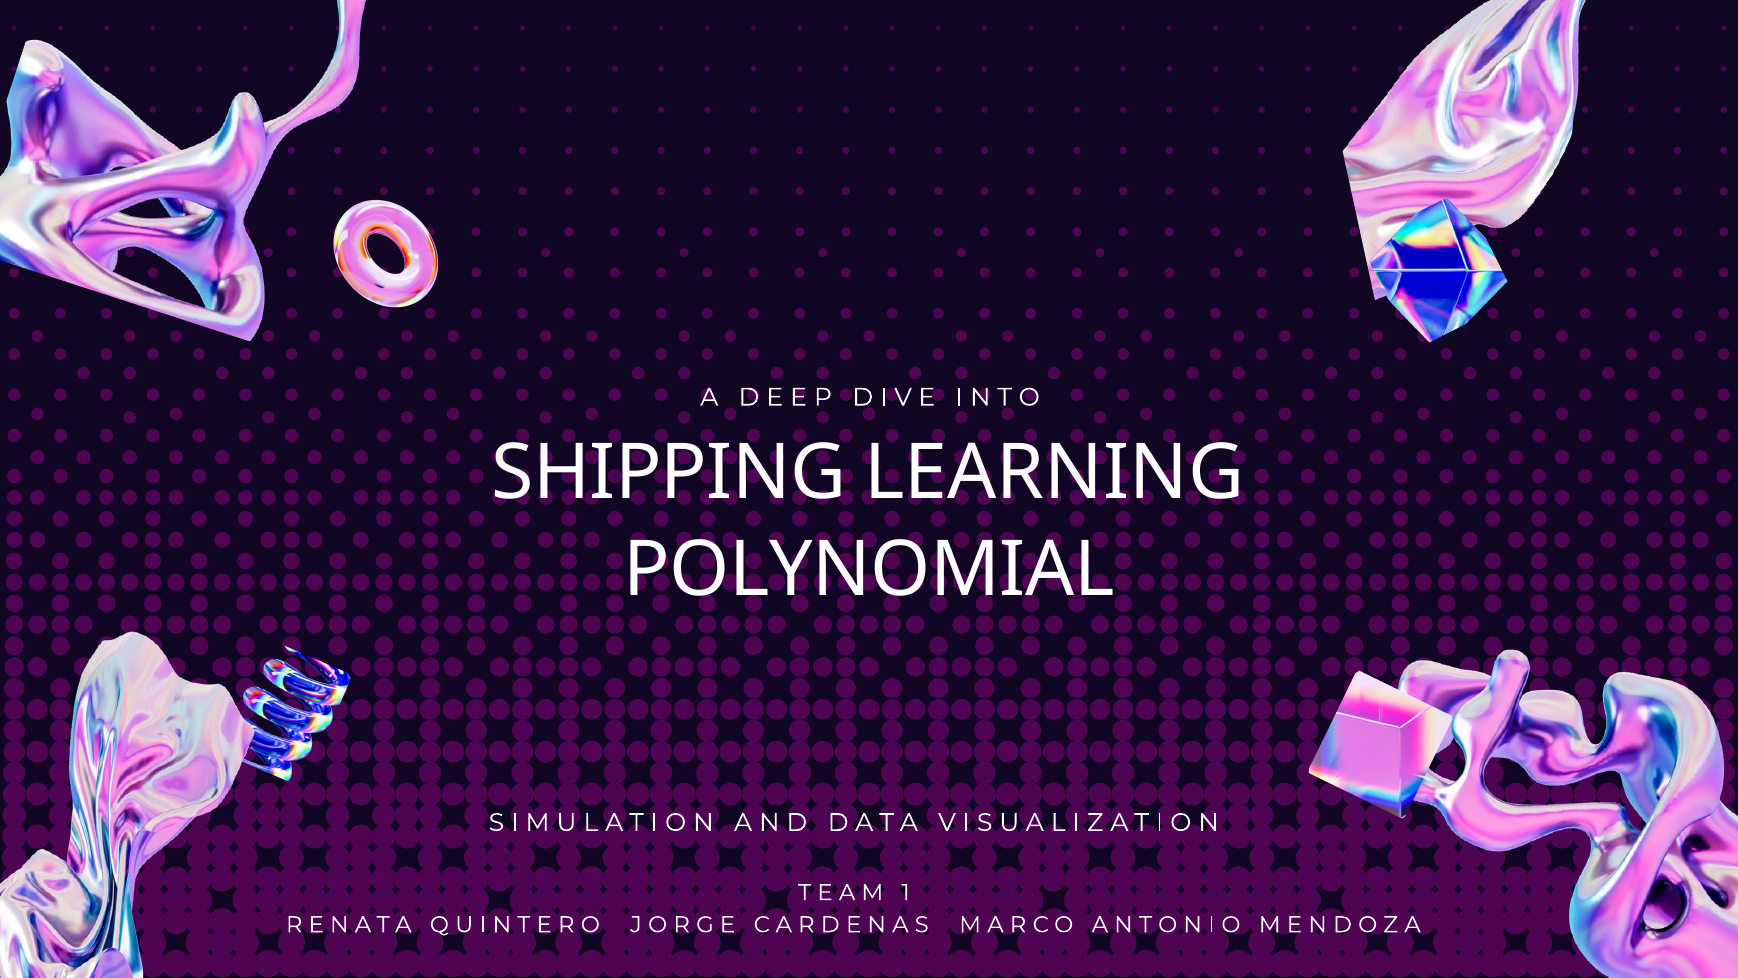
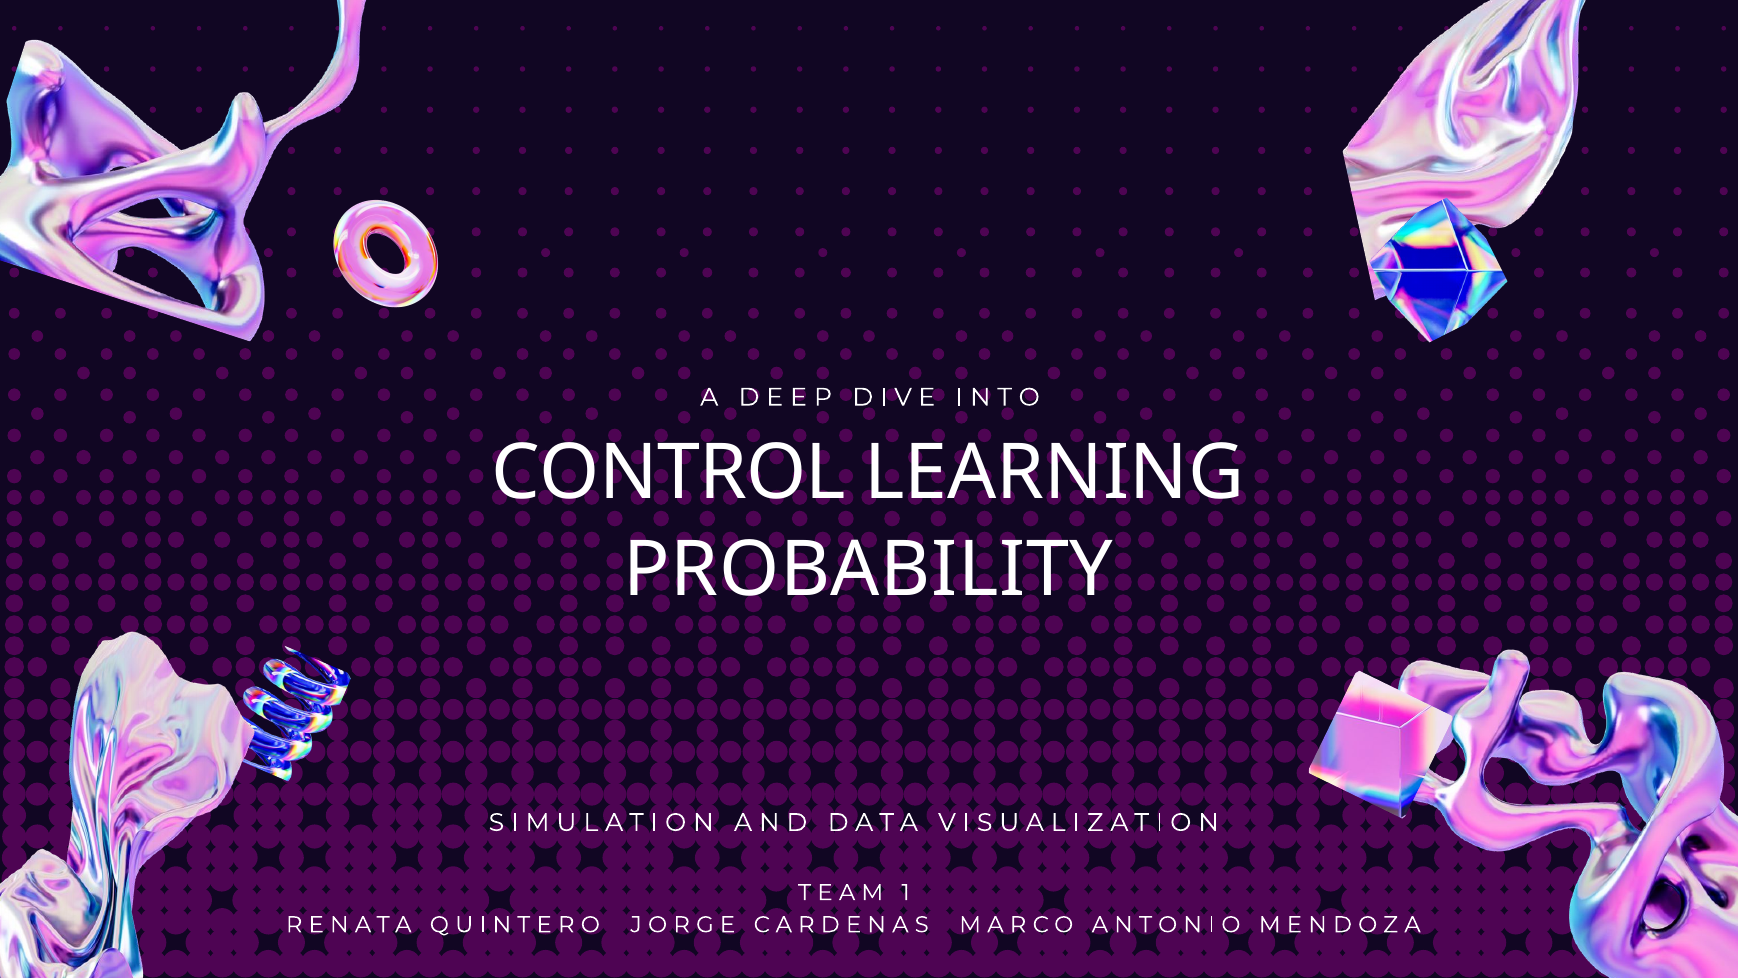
SHIPPING: SHIPPING -> CONTROL (669, 473)
POLYNOMIAL: POLYNOMIAL -> PROBABILITY (868, 570)
